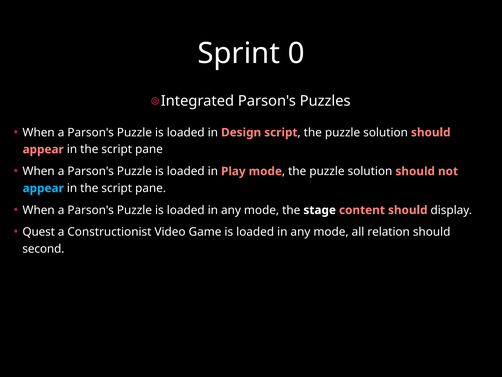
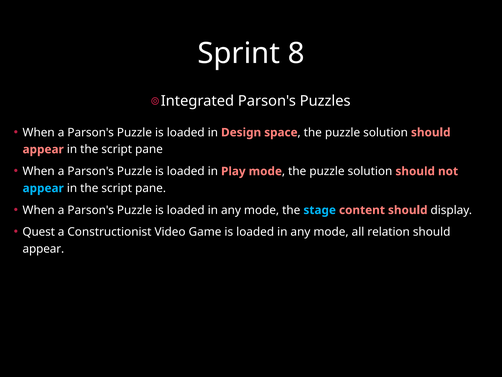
0: 0 -> 8 (296, 54)
Design script: script -> space (281, 132)
stage colour: white -> light blue (320, 210)
second: second -> appear (43, 249)
